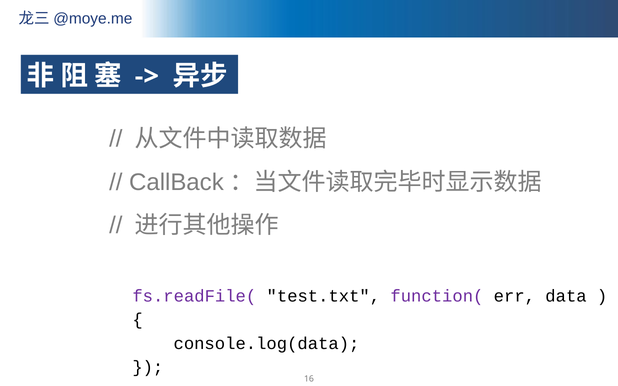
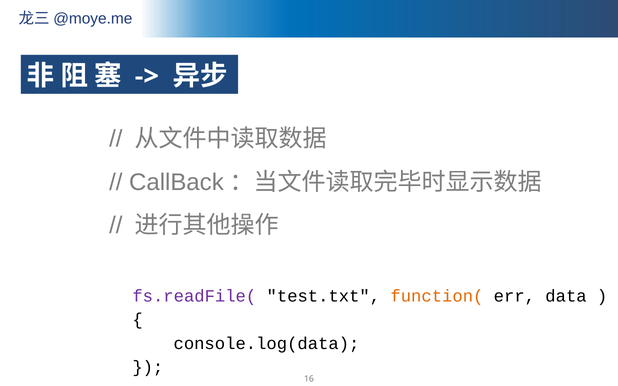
function( colour: purple -> orange (437, 296)
